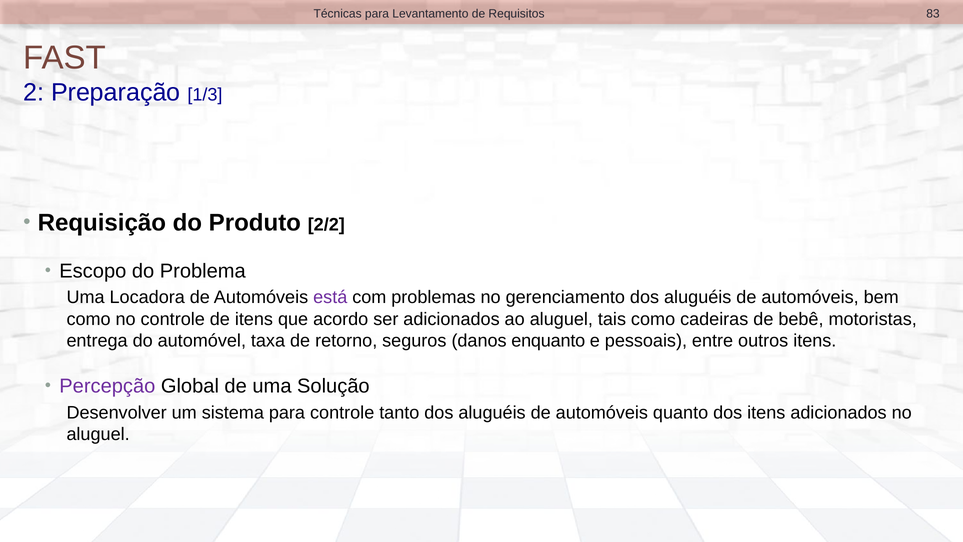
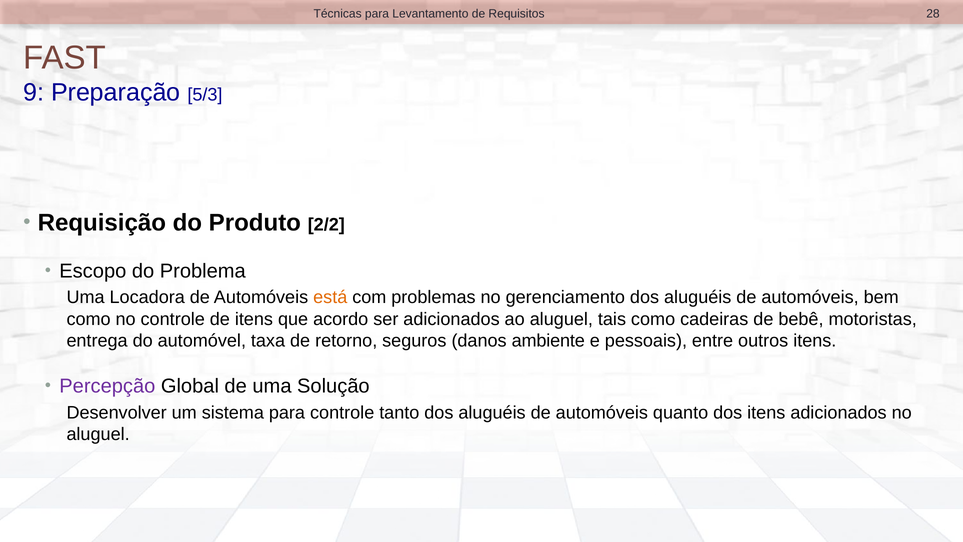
83: 83 -> 28 (933, 14)
2: 2 -> 9 (34, 92)
1/3: 1/3 -> 5/3 (205, 95)
está colour: purple -> orange (330, 297)
enquanto: enquanto -> ambiente (548, 341)
